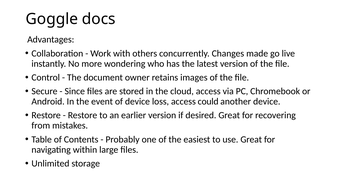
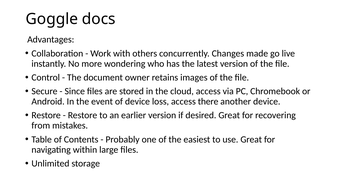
could: could -> there (208, 101)
